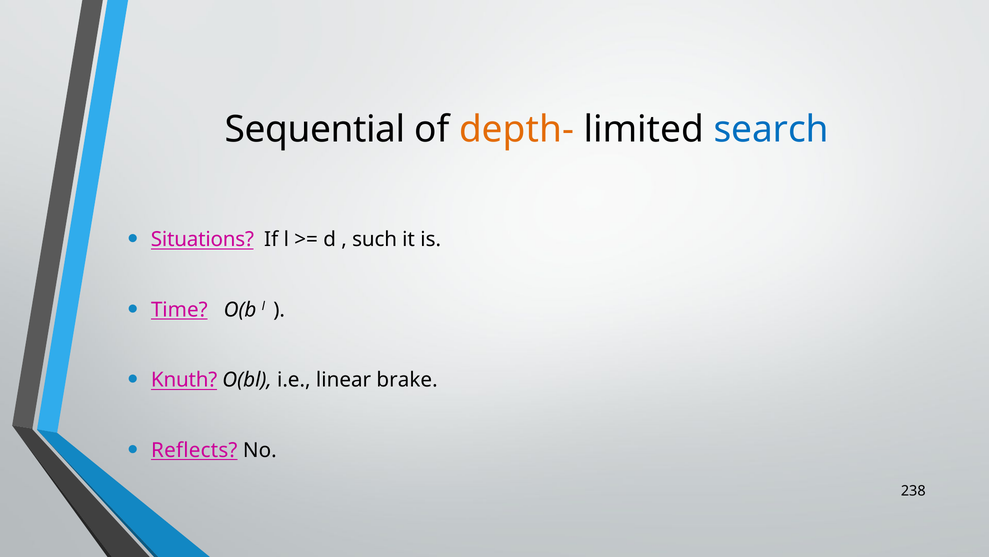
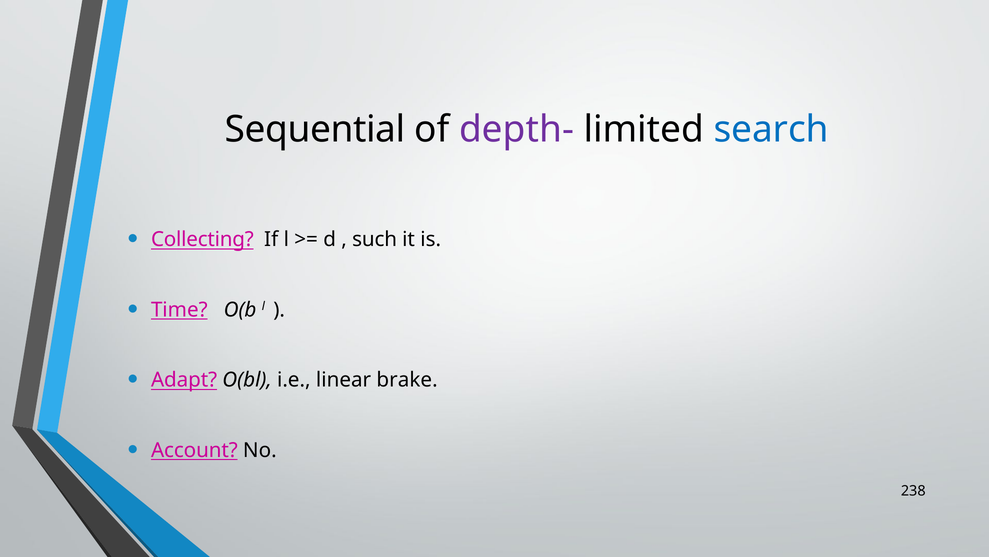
depth- colour: orange -> purple (517, 129)
Situations: Situations -> Collecting (202, 239)
Knuth: Knuth -> Adapt (184, 380)
Reflects: Reflects -> Account (194, 450)
